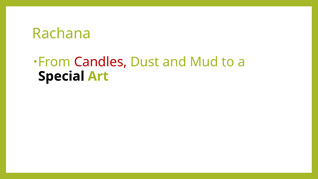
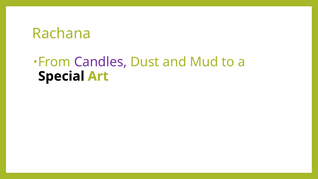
Candles colour: red -> purple (100, 62)
